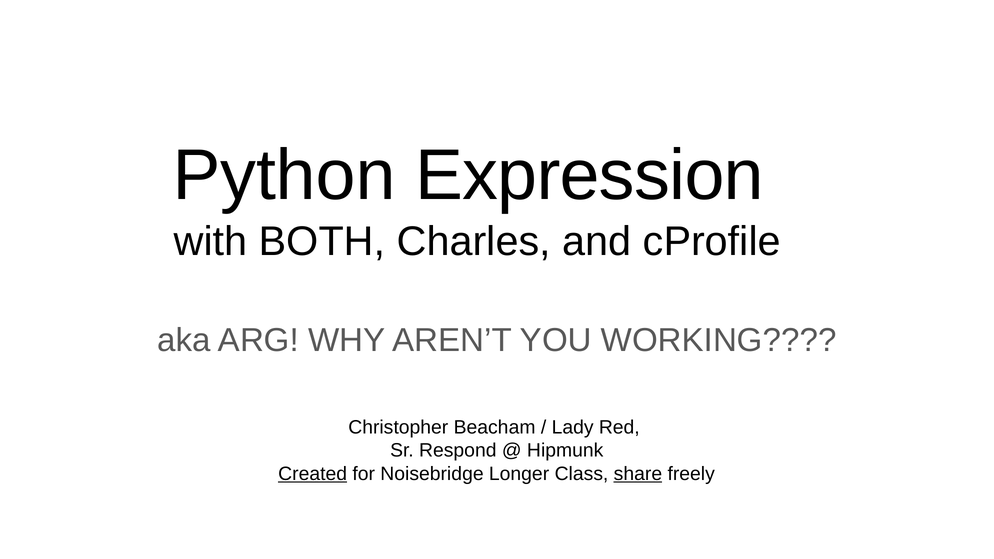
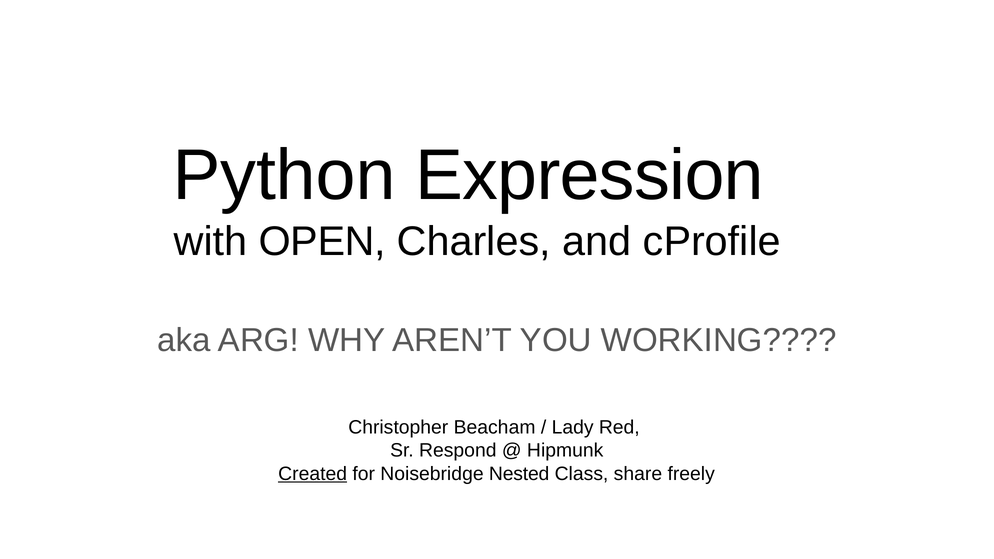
BOTH: BOTH -> OPEN (322, 241)
Longer: Longer -> Nested (519, 474)
share underline: present -> none (638, 474)
